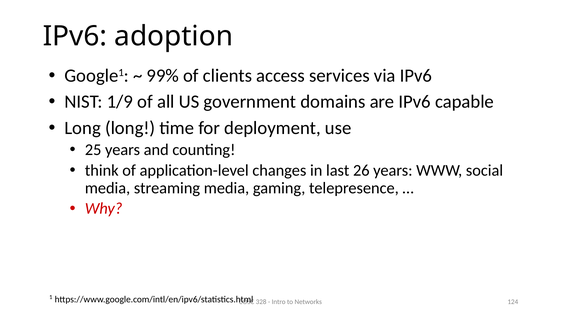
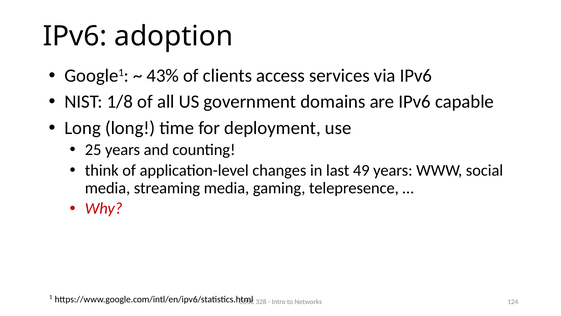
99%: 99% -> 43% (163, 76)
1/9: 1/9 -> 1/8 (120, 102)
26: 26 -> 49 (361, 170)
